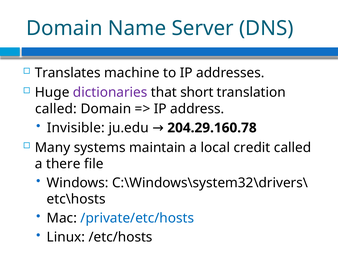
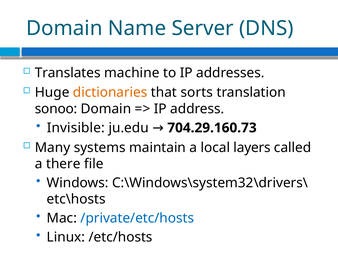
dictionaries colour: purple -> orange (110, 92)
short: short -> sorts (197, 92)
called: called -> sonoo (56, 109)
204.29.160.78: 204.29.160.78 -> 704.29.160.73 (212, 128)
credit: credit -> layers (252, 147)
